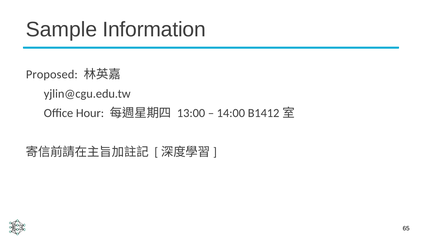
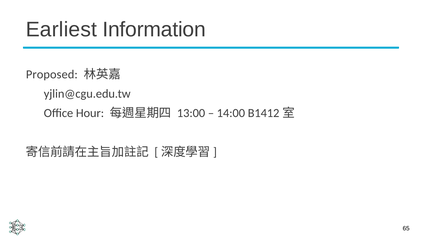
Sample: Sample -> Earliest (61, 30)
